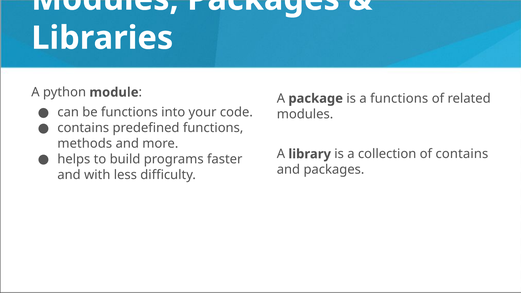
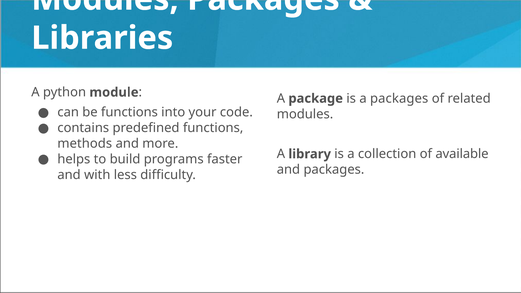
a functions: functions -> packages (399, 98)
of contains: contains -> available (462, 154)
